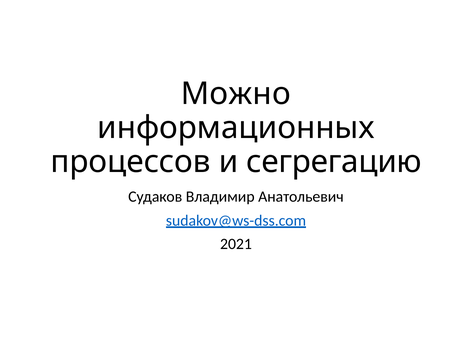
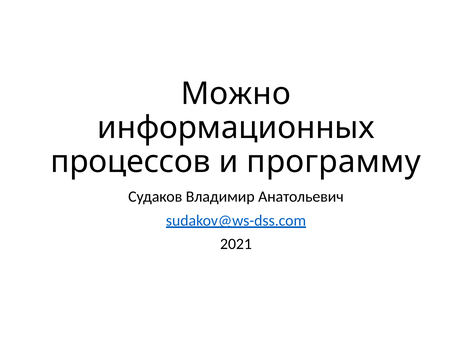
сегрегацию: сегрегацию -> программу (334, 162)
